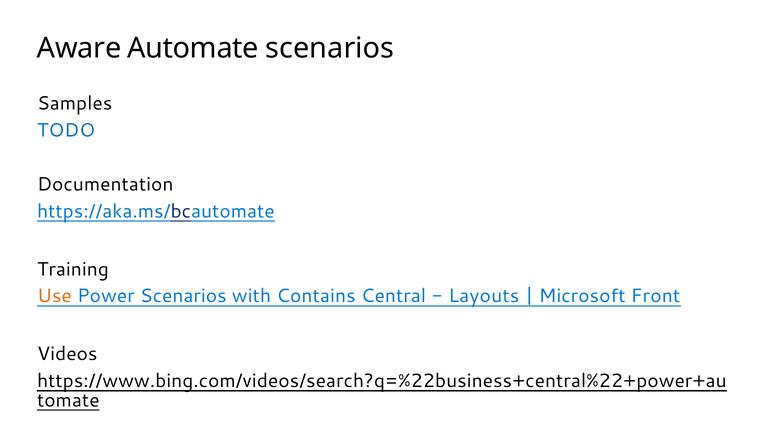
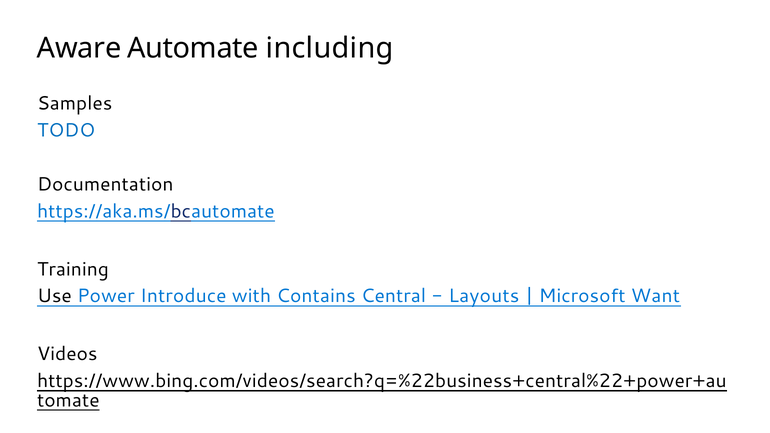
Automate scenarios: scenarios -> including (330, 48)
Use colour: orange -> black (54, 296)
Power Scenarios: Scenarios -> Introduce (183, 296)
Front: Front -> Want (655, 296)
